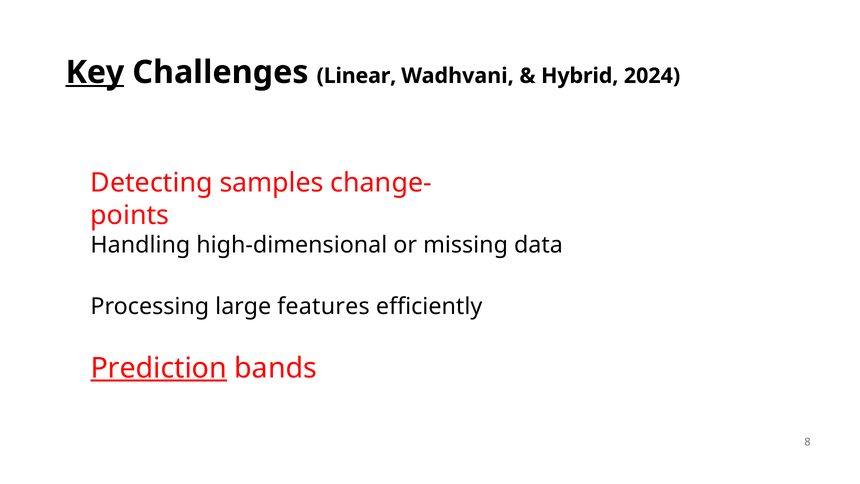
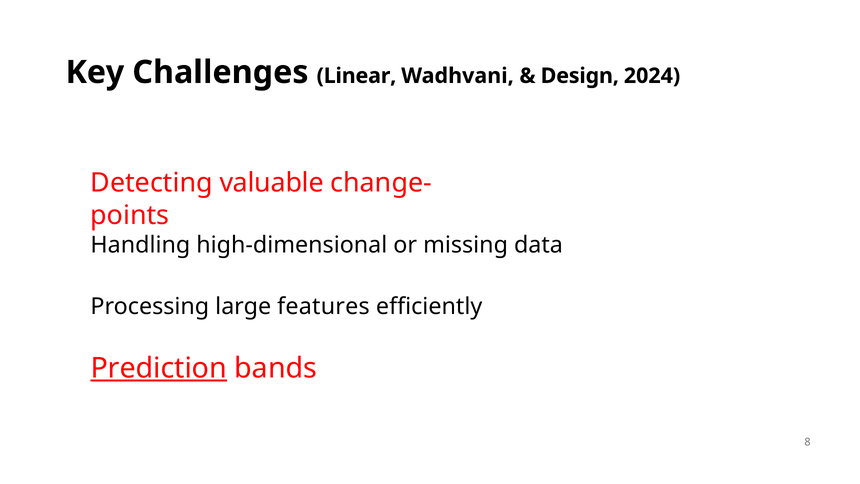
Key underline: present -> none (95, 72)
Hybrid: Hybrid -> Design (580, 76)
samples: samples -> valuable (272, 183)
